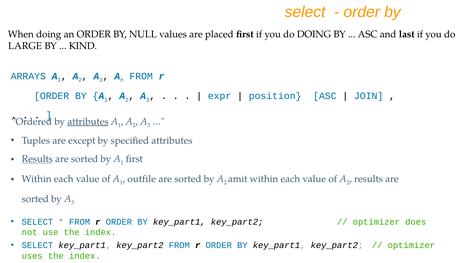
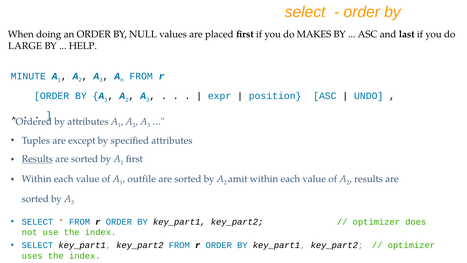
do DOING: DOING -> MAKES (314, 34)
KIND: KIND -> HELP (83, 46)
ARRAYS: ARRAYS -> MINUTE (28, 76)
JOIN: JOIN -> UNDO (369, 96)
attributes underline: present -> none (88, 121)
